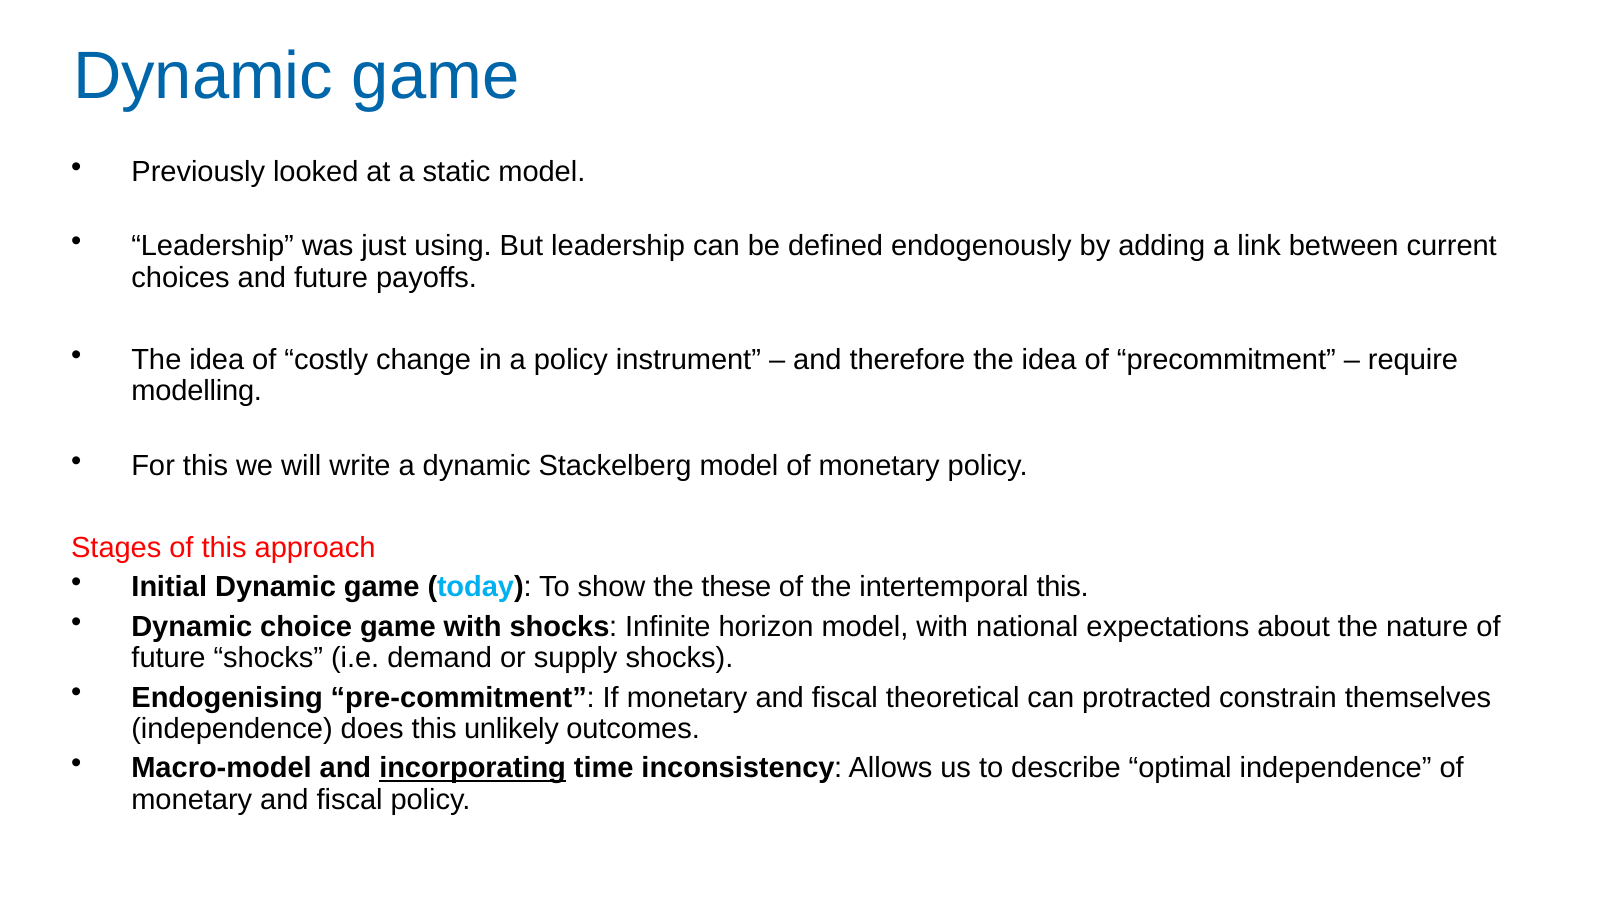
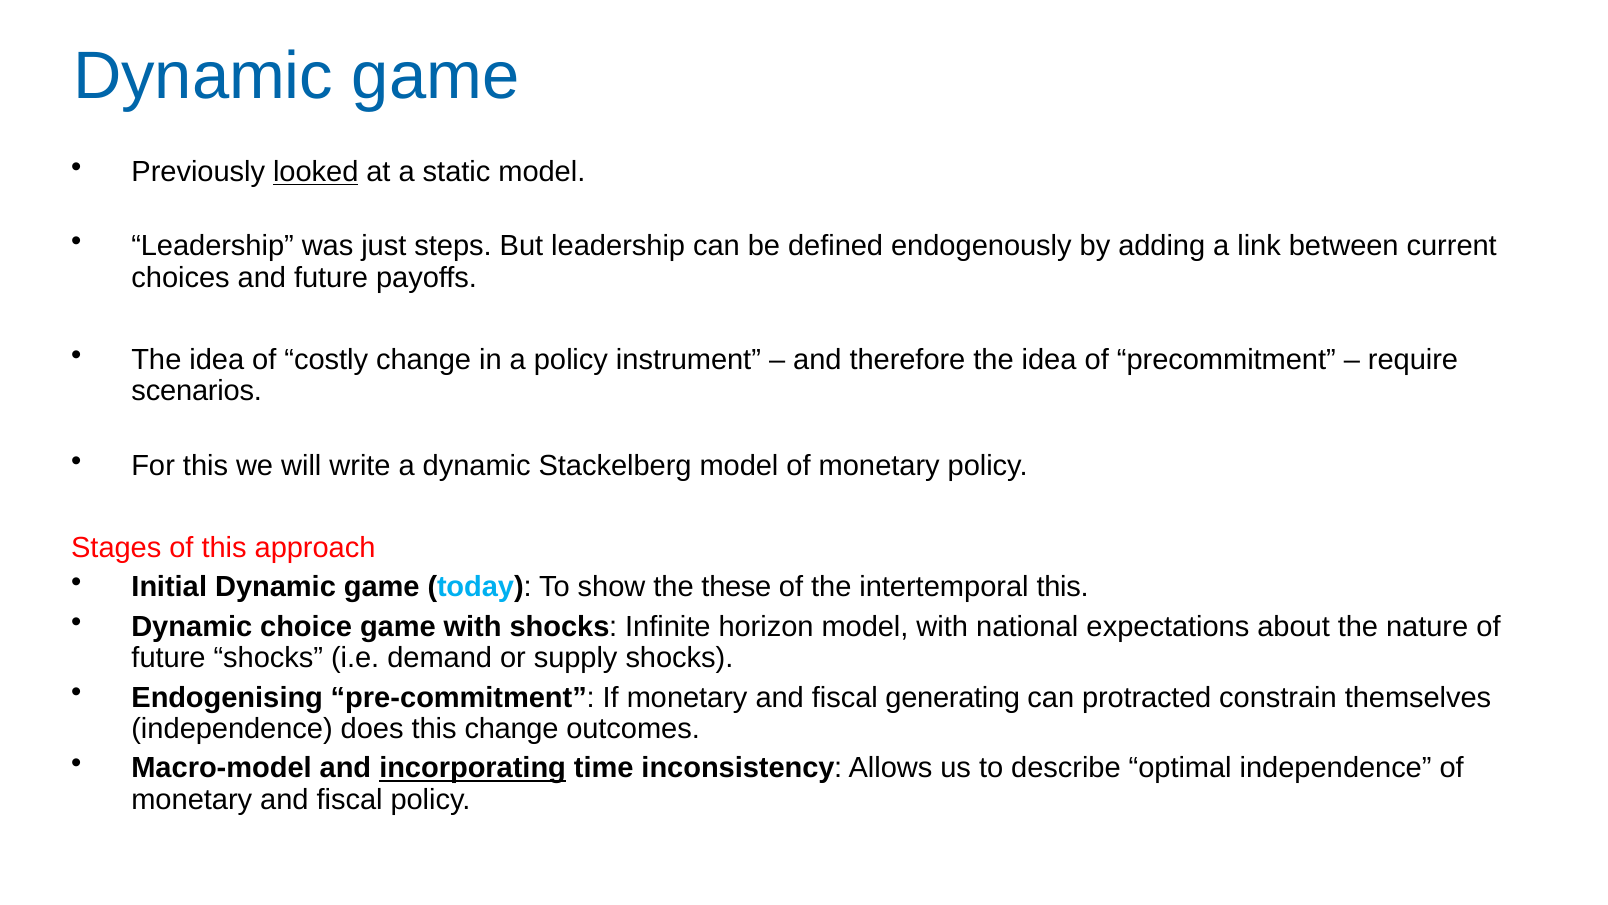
looked underline: none -> present (316, 172)
using: using -> steps (453, 246)
modelling: modelling -> scenarios (197, 391)
theoretical: theoretical -> generating (953, 697)
this unlikely: unlikely -> change (511, 729)
